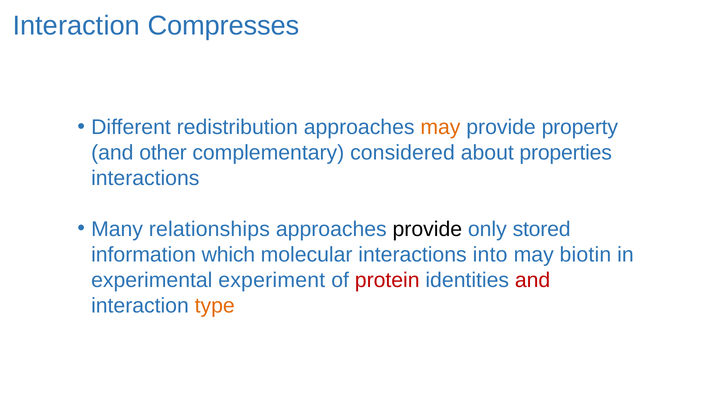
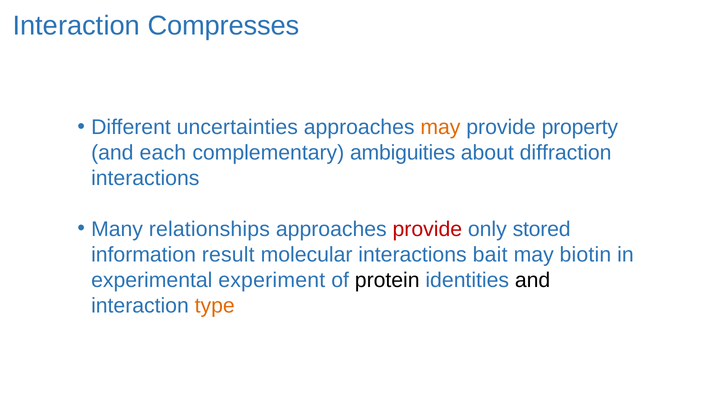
redistribution: redistribution -> uncertainties (237, 127)
other: other -> each (163, 153)
considered: considered -> ambiguities (403, 153)
properties: properties -> diffraction (566, 153)
provide colour: black -> red (427, 229)
which: which -> result (228, 255)
into: into -> bait (490, 255)
protein colour: red -> black (387, 280)
and colour: red -> black (533, 280)
